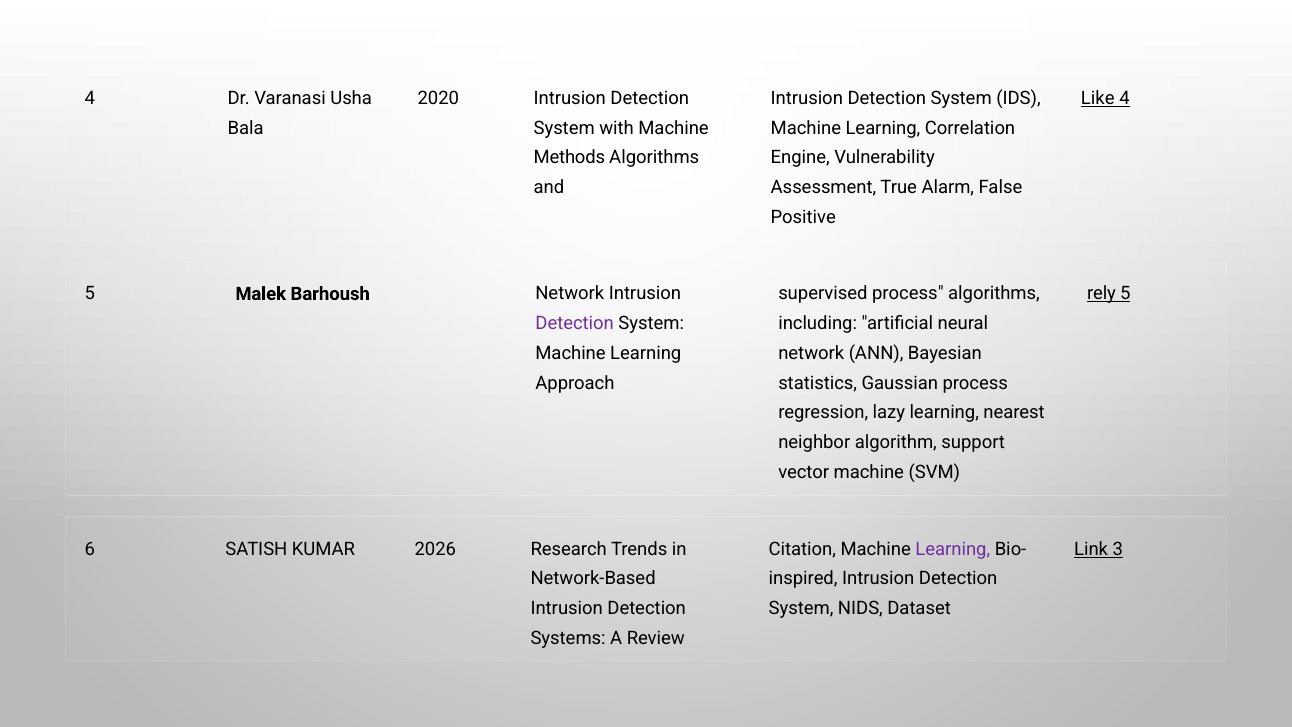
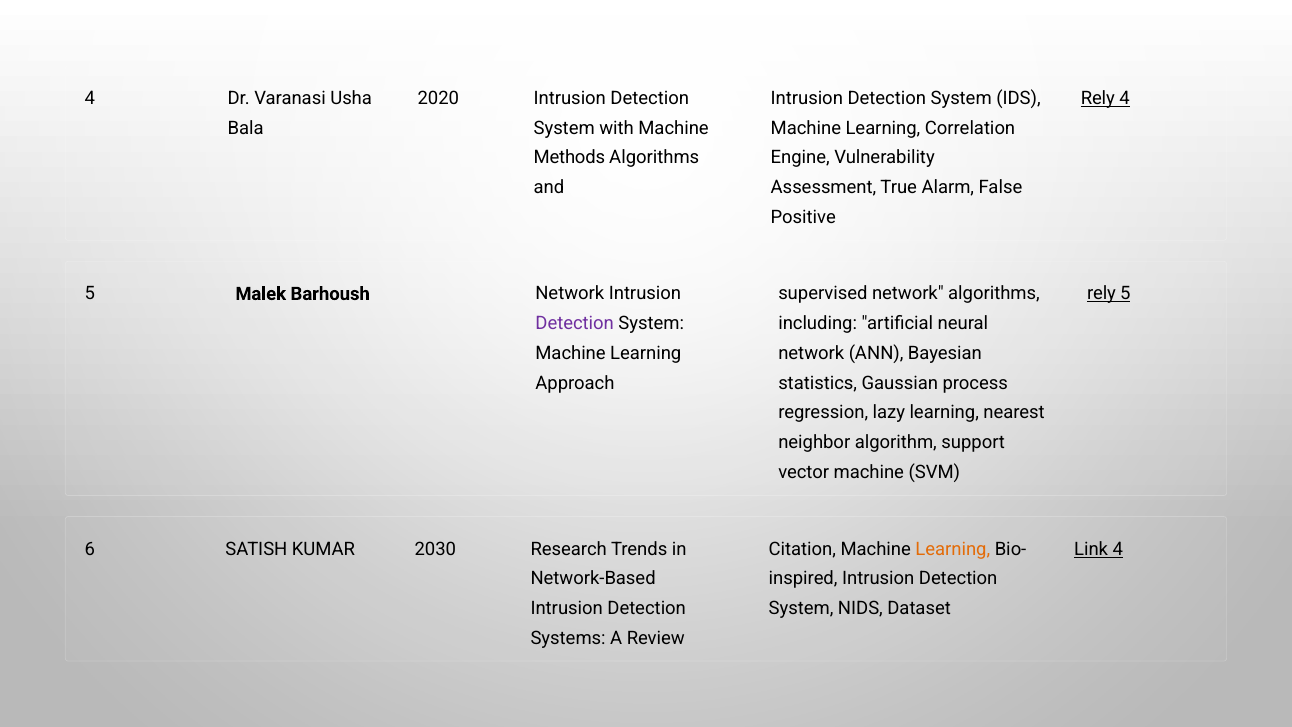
Like: Like -> Rely (1098, 98)
supervised process: process -> network (908, 294)
2026: 2026 -> 2030 (435, 549)
Learning colour: purple -> orange (953, 549)
Link 3: 3 -> 4 (1118, 549)
